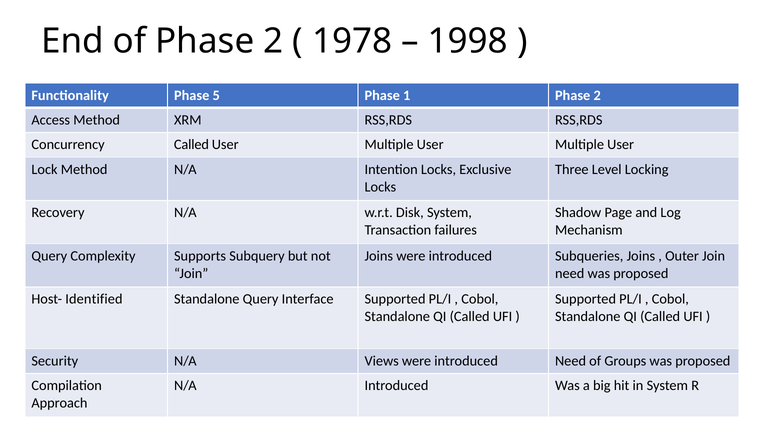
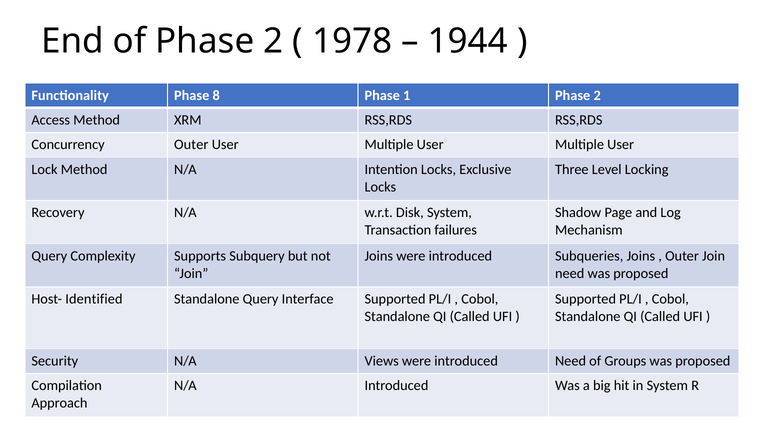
1998: 1998 -> 1944 (468, 41)
5: 5 -> 8 (216, 95)
Concurrency Called: Called -> Outer (191, 145)
